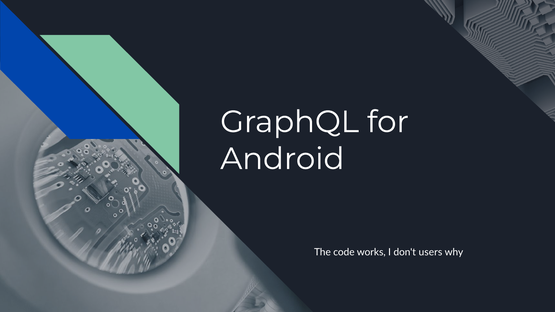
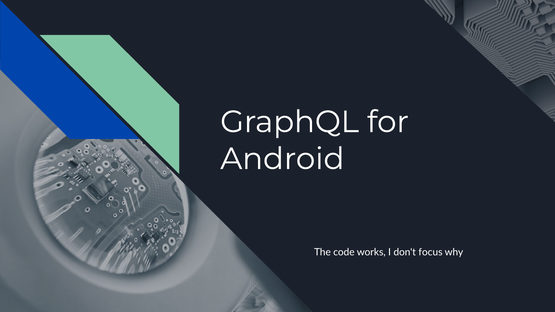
users: users -> focus (430, 252)
